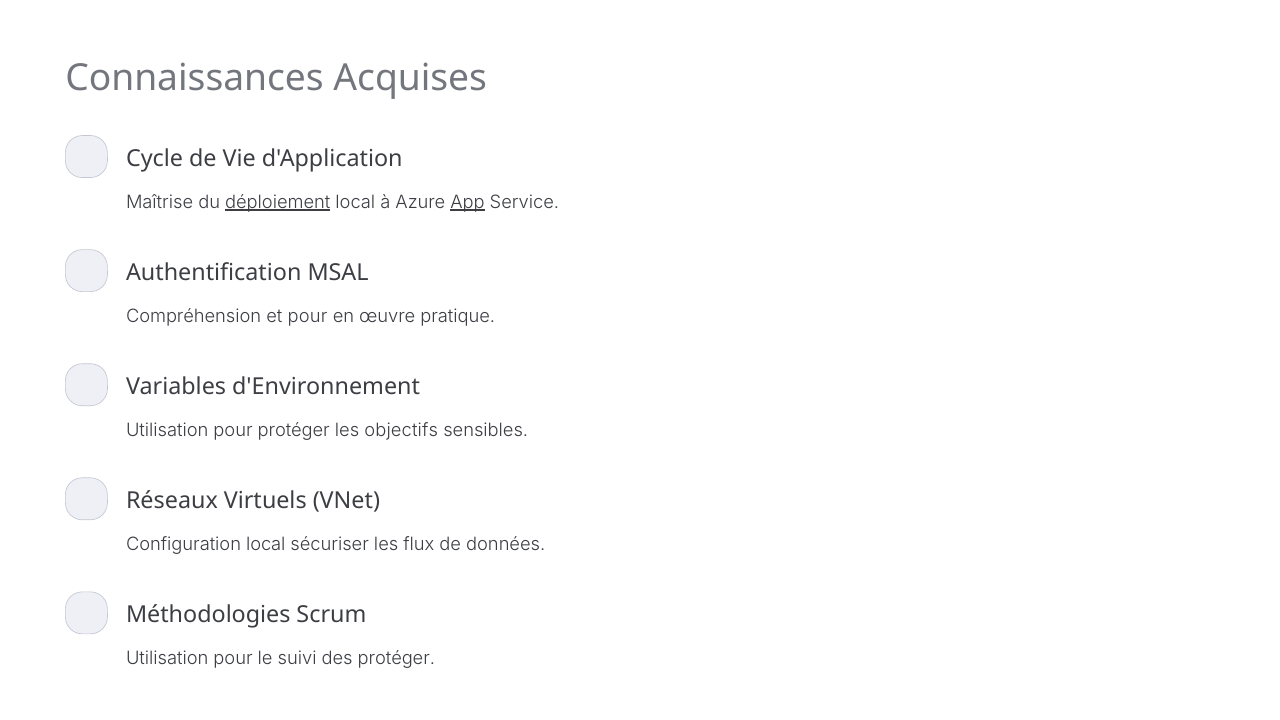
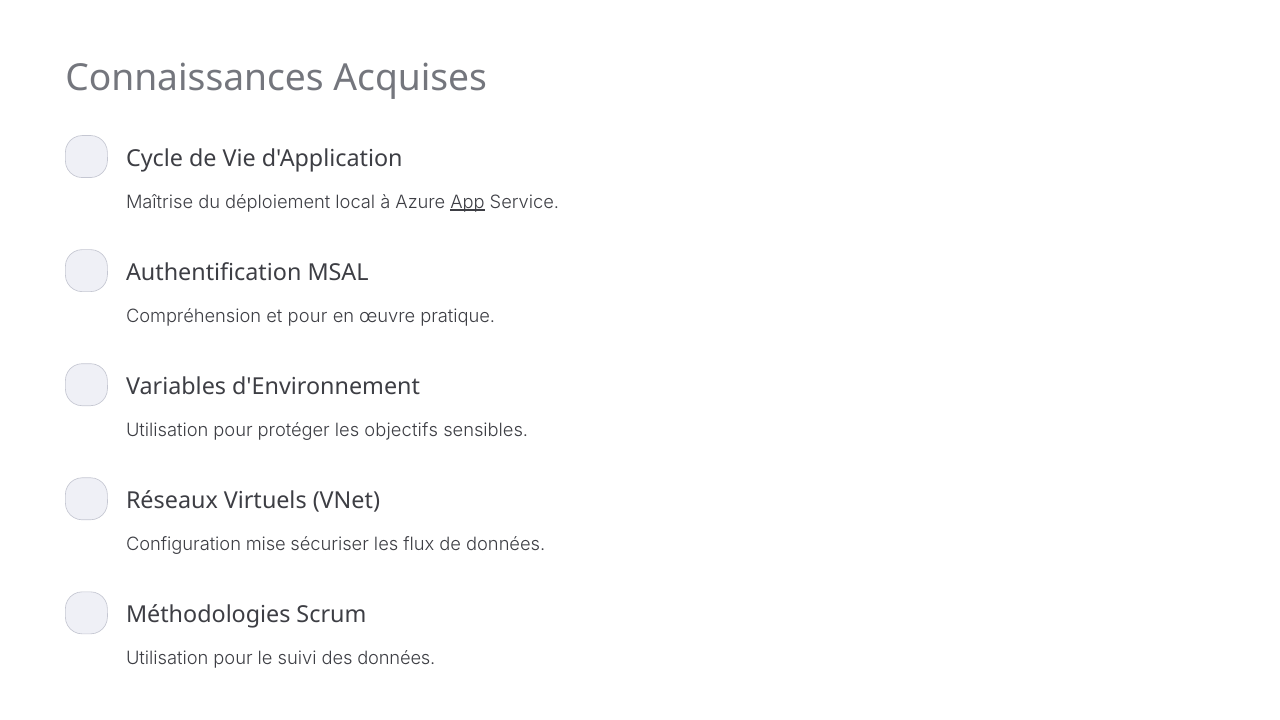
déploiement underline: present -> none (278, 202)
Configuration local: local -> mise (266, 544)
des protéger: protéger -> données (396, 658)
